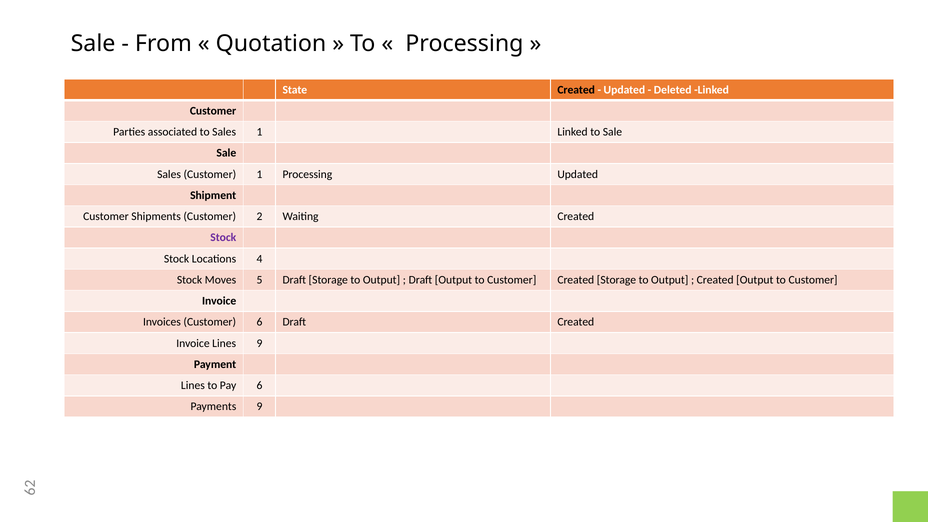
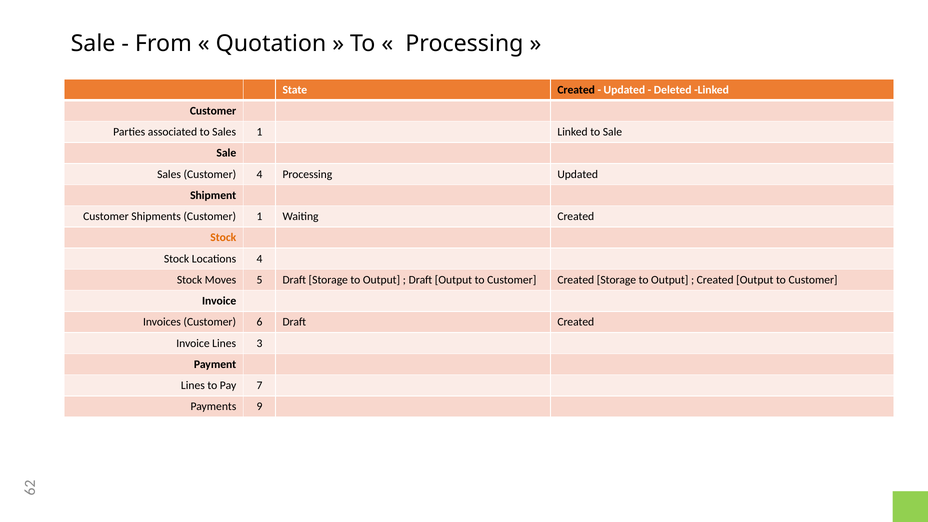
Customer 1: 1 -> 4 (259, 174)
Customer 2: 2 -> 1 (259, 216)
Stock colour: purple -> orange (223, 238)
Lines 9: 9 -> 3 (259, 343)
Pay 6: 6 -> 7 (259, 385)
